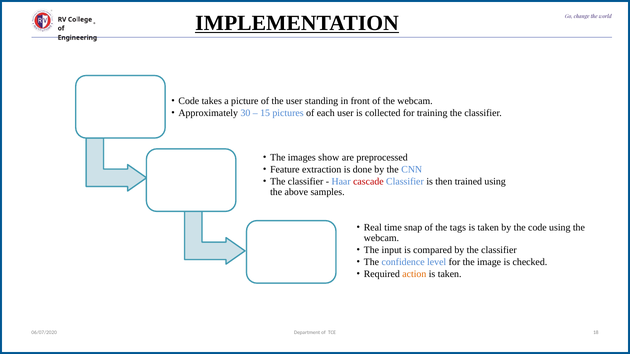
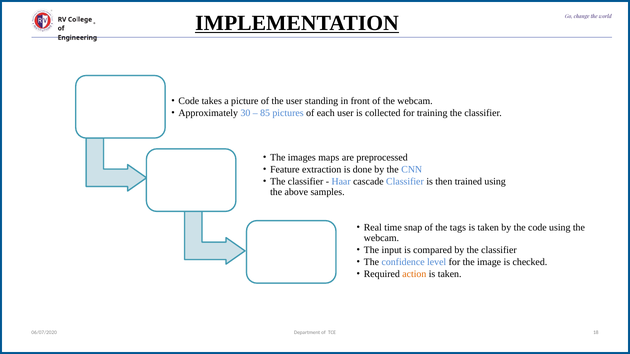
15: 15 -> 85 (265, 113)
show: show -> maps (329, 158)
cascade colour: red -> black (368, 182)
